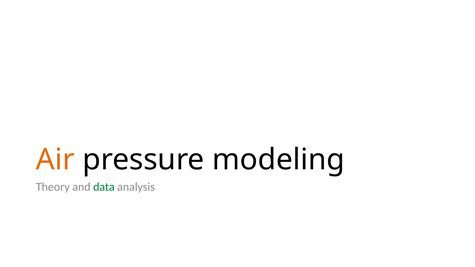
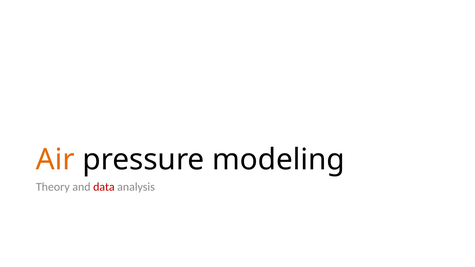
data colour: green -> red (104, 187)
